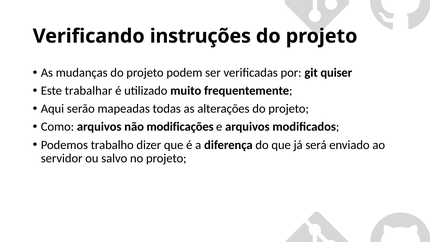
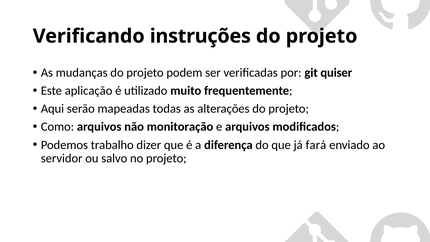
trabalhar: trabalhar -> aplicação (89, 91)
modificações: modificações -> monitoração (180, 127)
será: será -> fará (316, 145)
